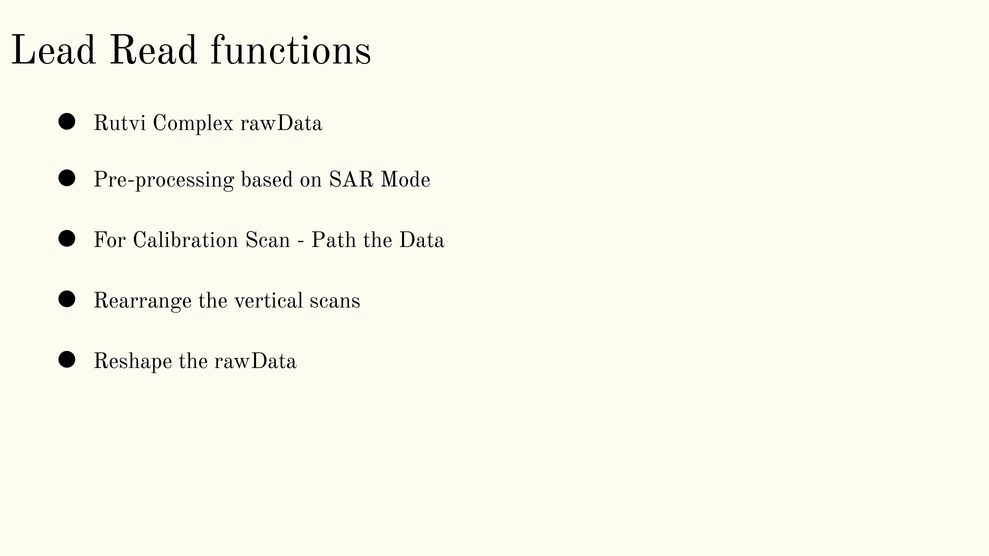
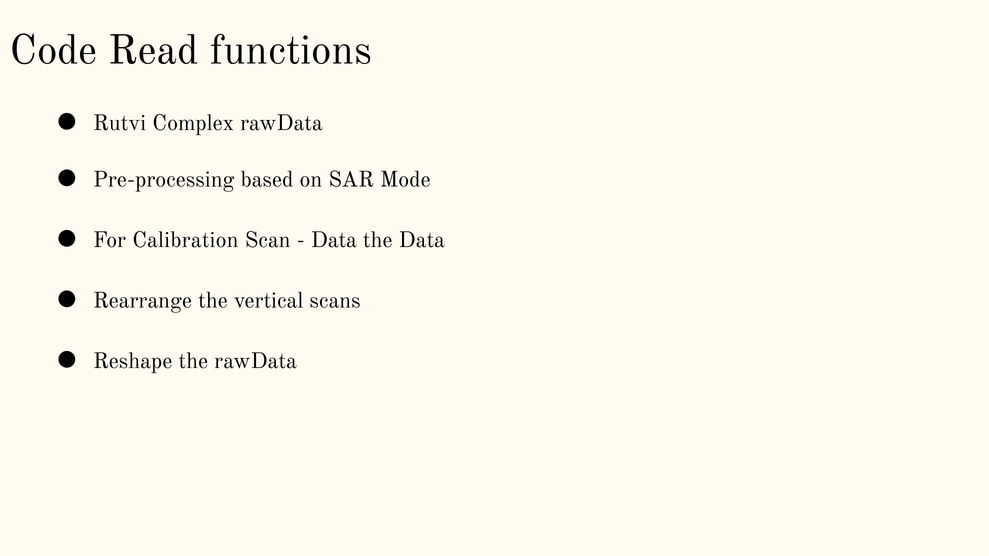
Lead: Lead -> Code (54, 50)
Path: Path -> Data (334, 240)
